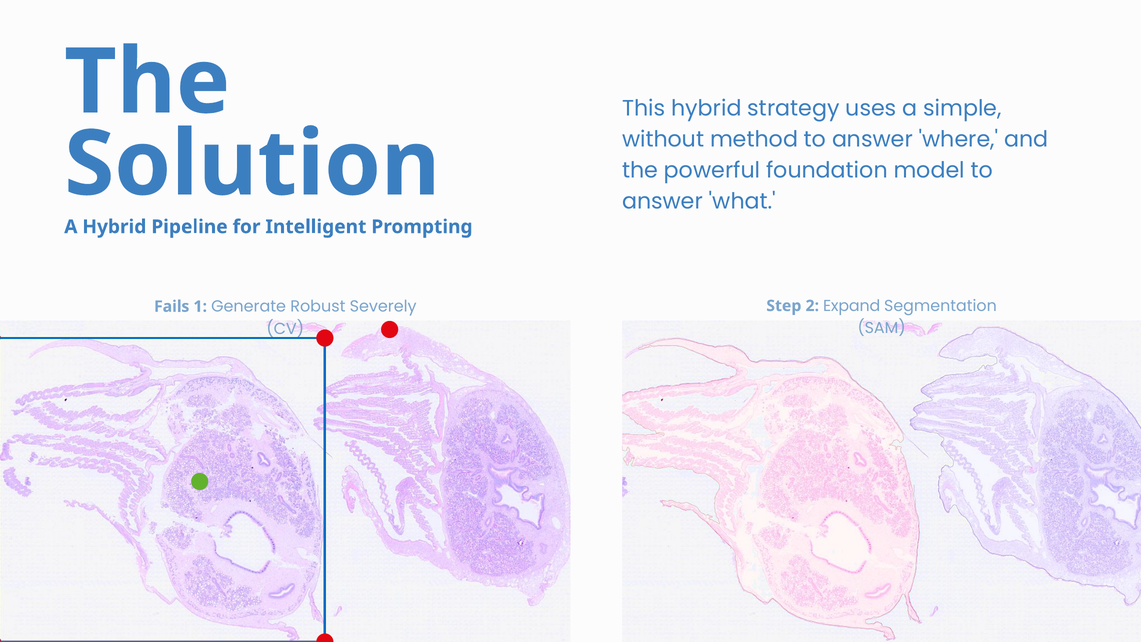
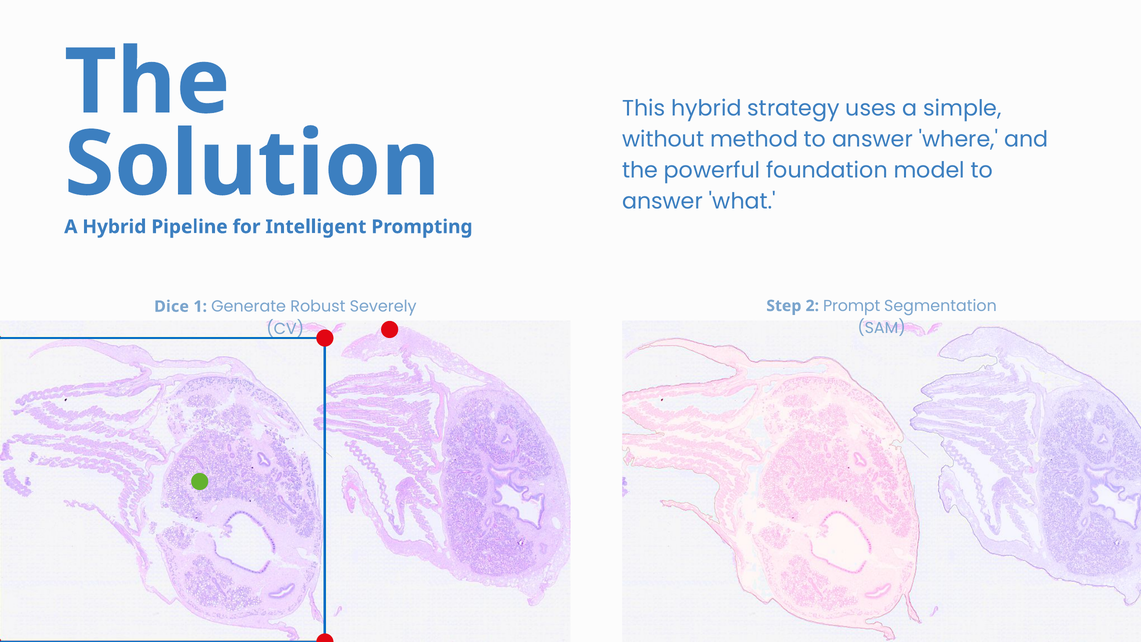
Expand: Expand -> Prompt (852, 306)
Fails: Fails -> Dice (172, 306)
